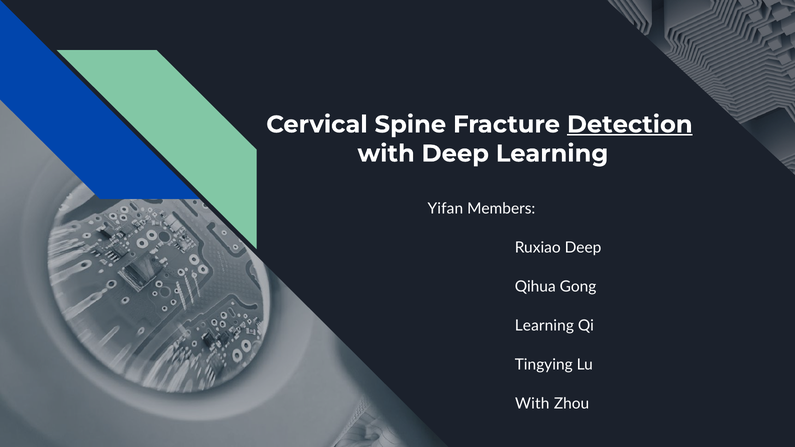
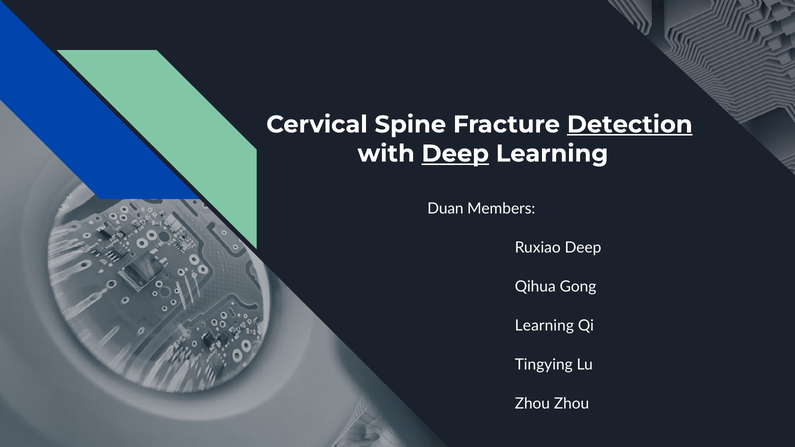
Deep underline: none -> present (455, 154)
Yifan: Yifan -> Duan (445, 209)
With: With -> Zhou (532, 404)
